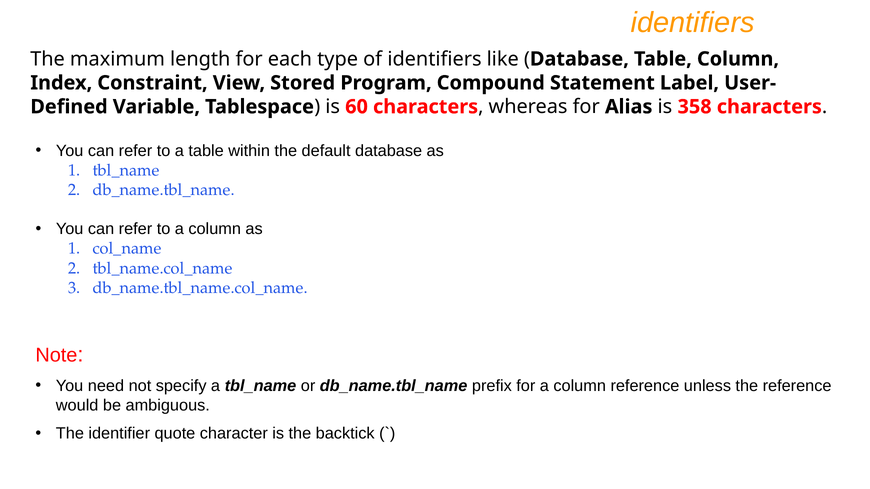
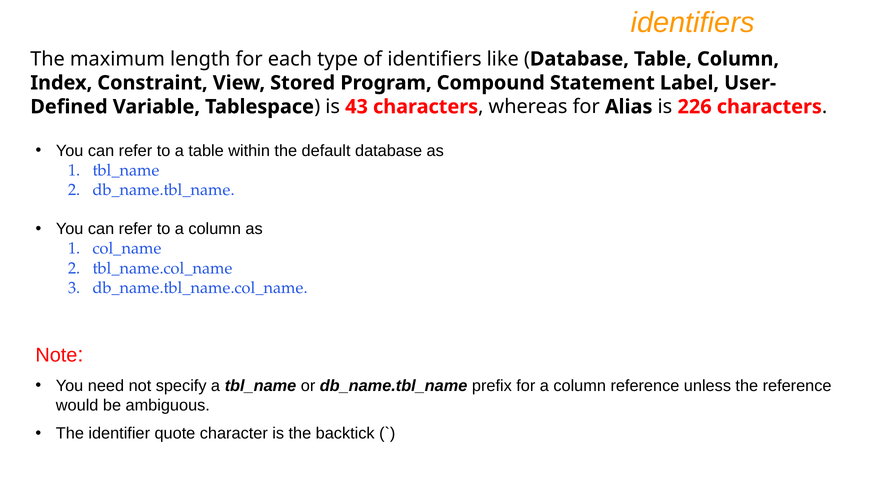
60: 60 -> 43 (357, 107)
358: 358 -> 226 (695, 107)
